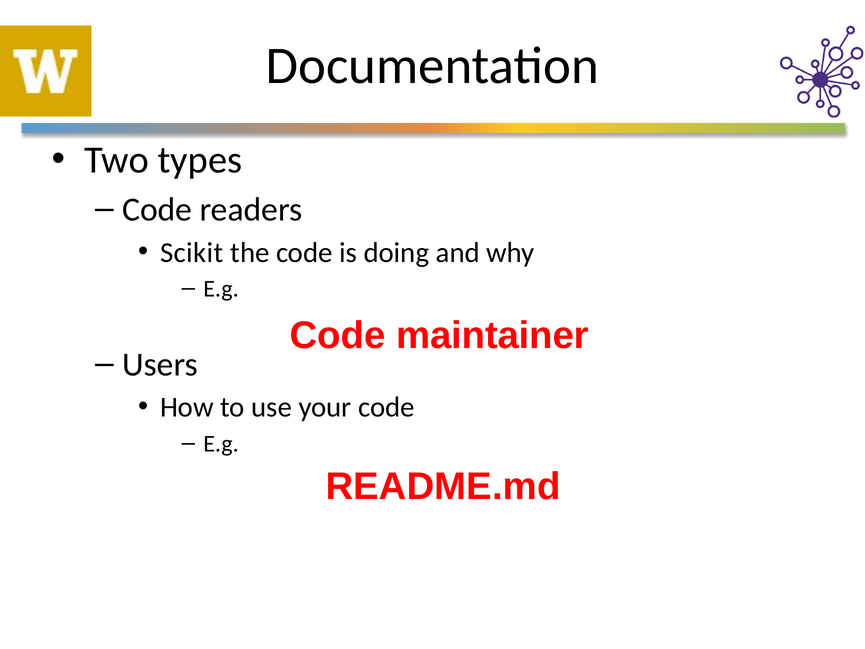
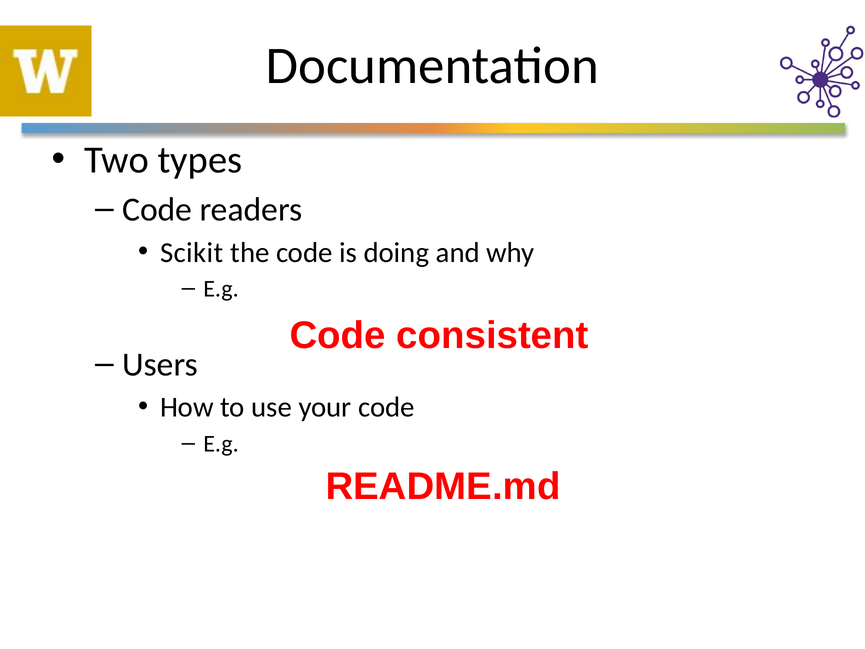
maintainer: maintainer -> consistent (492, 335)
